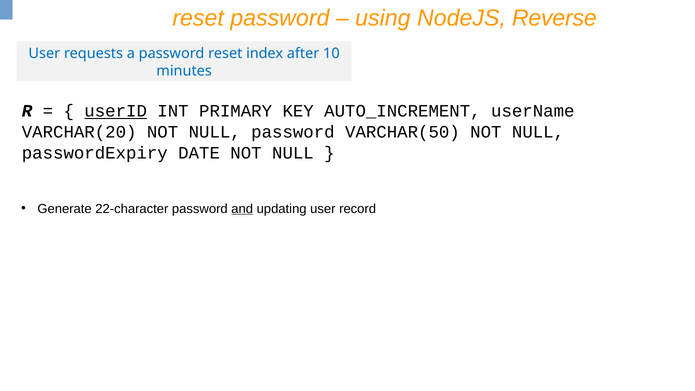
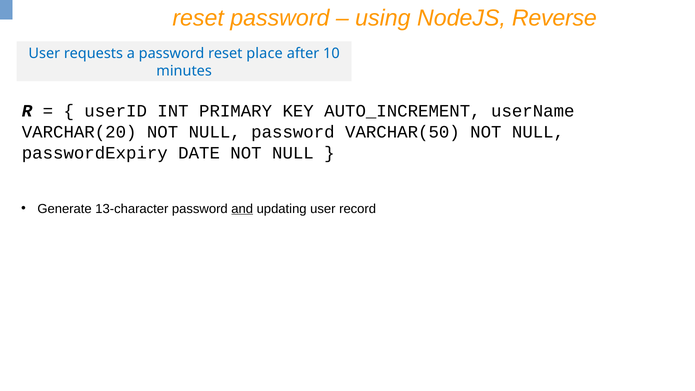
index: index -> place (265, 54)
userID underline: present -> none (116, 111)
22-character: 22-character -> 13-character (132, 209)
